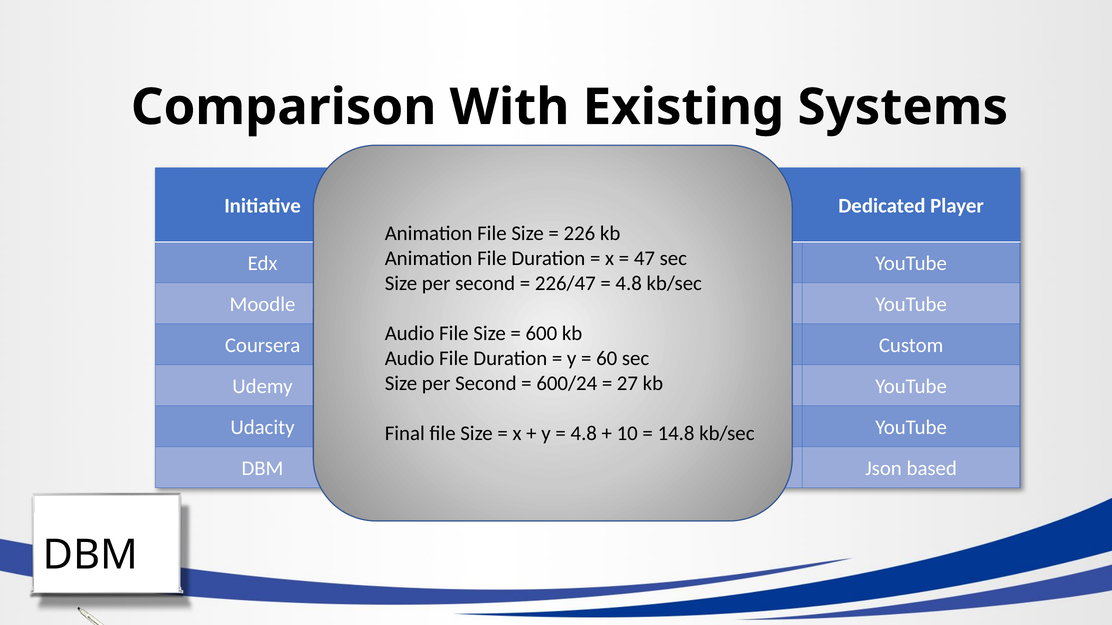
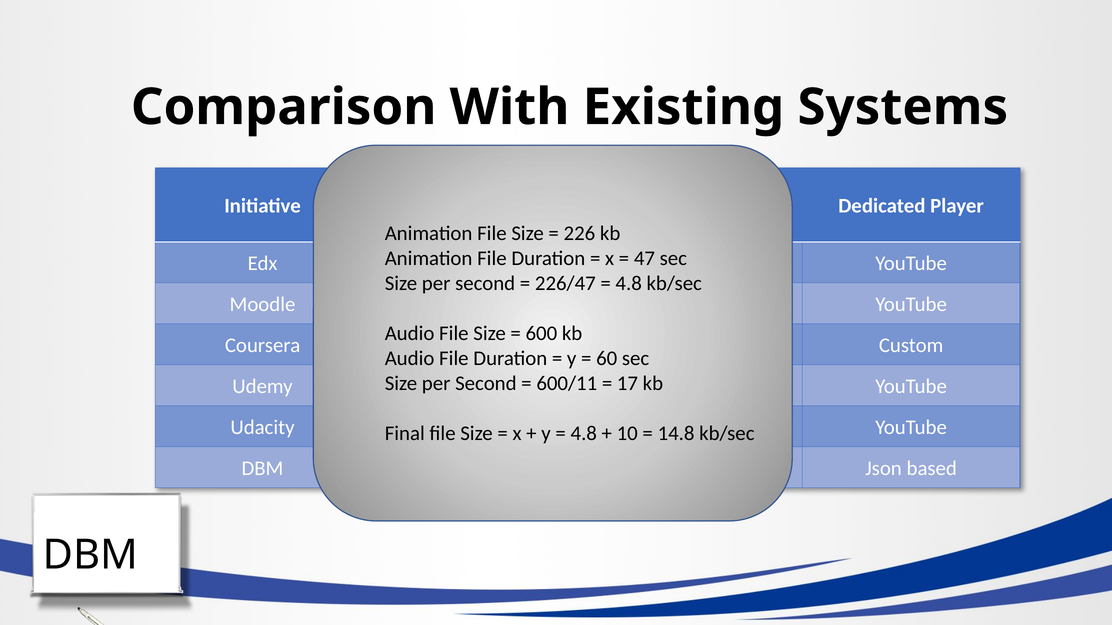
600/24: 600/24 -> 600/11 (567, 384)
27: 27 -> 17 (627, 384)
